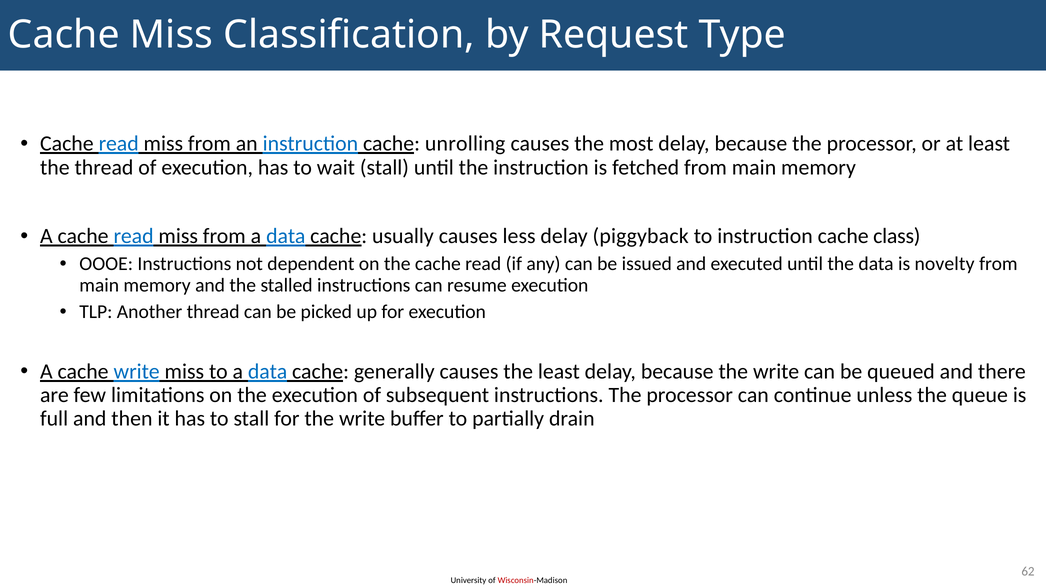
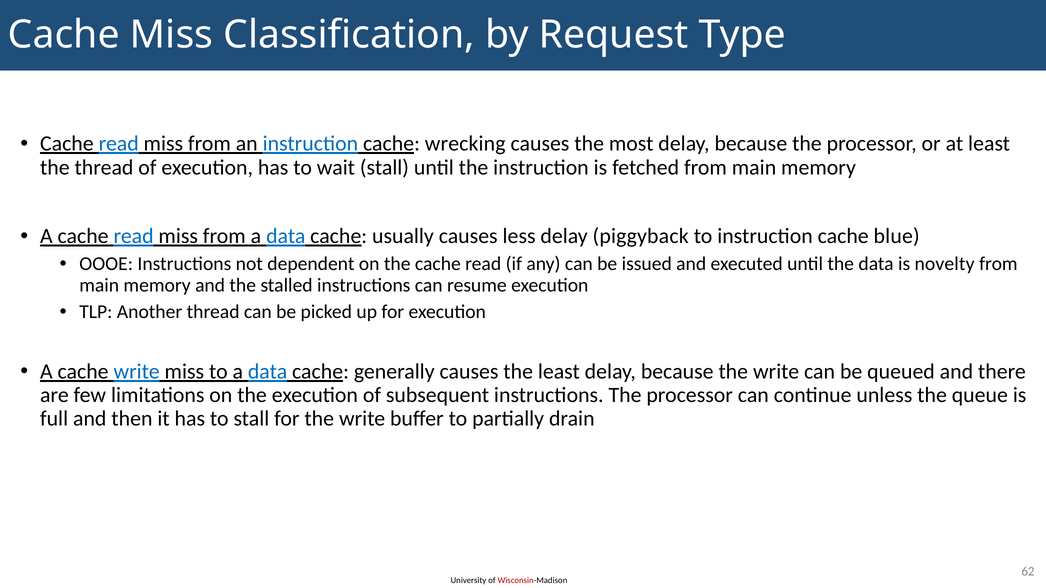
unrolling: unrolling -> wrecking (465, 144)
class: class -> blue (897, 236)
